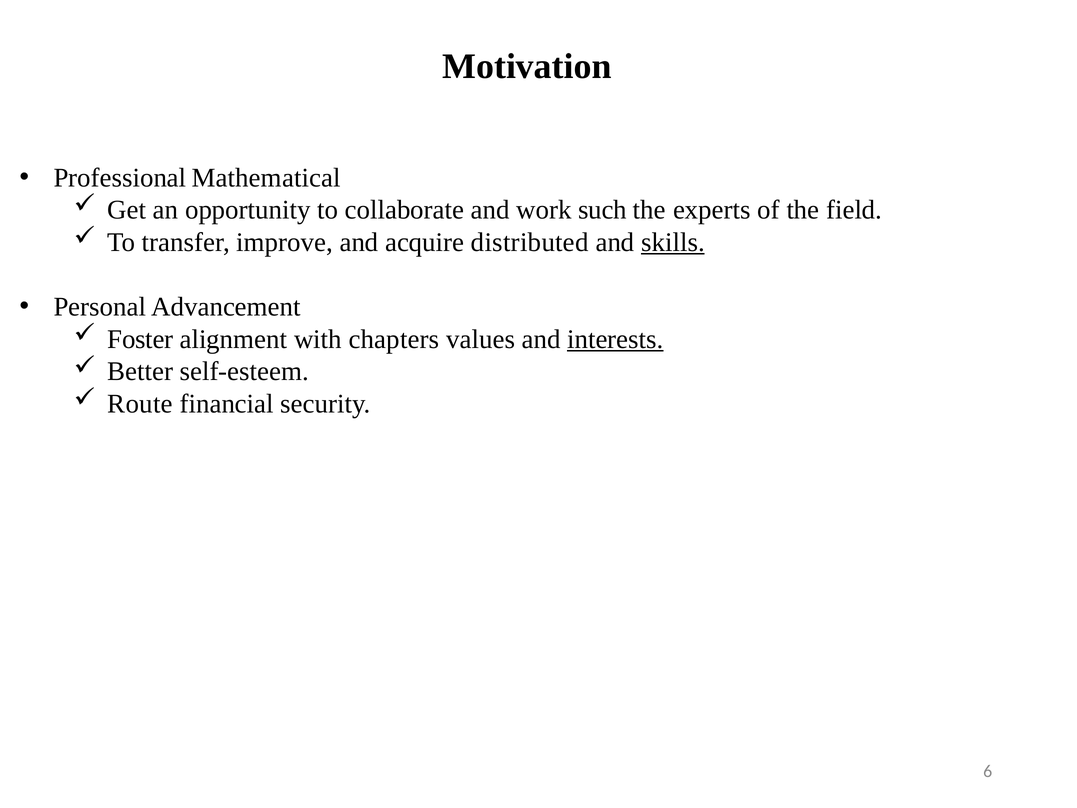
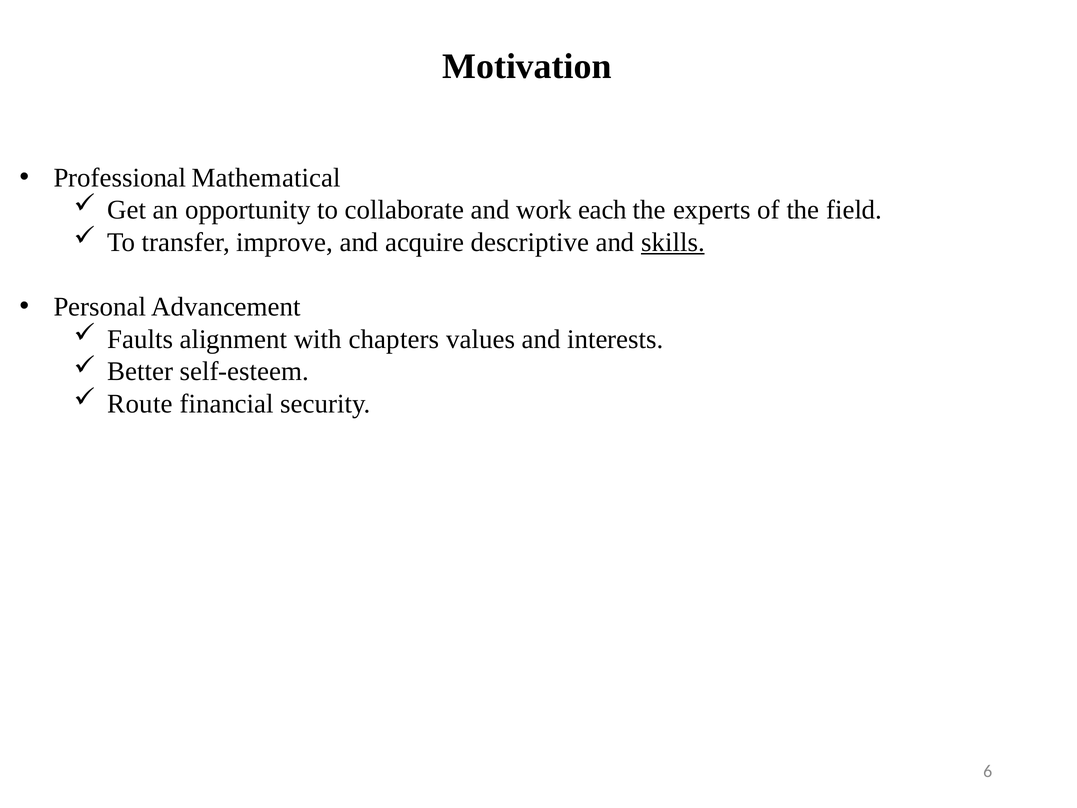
such: such -> each (603, 210)
distributed: distributed -> descriptive (530, 242)
Foster: Foster -> Faults (140, 339)
interests underline: present -> none (615, 339)
